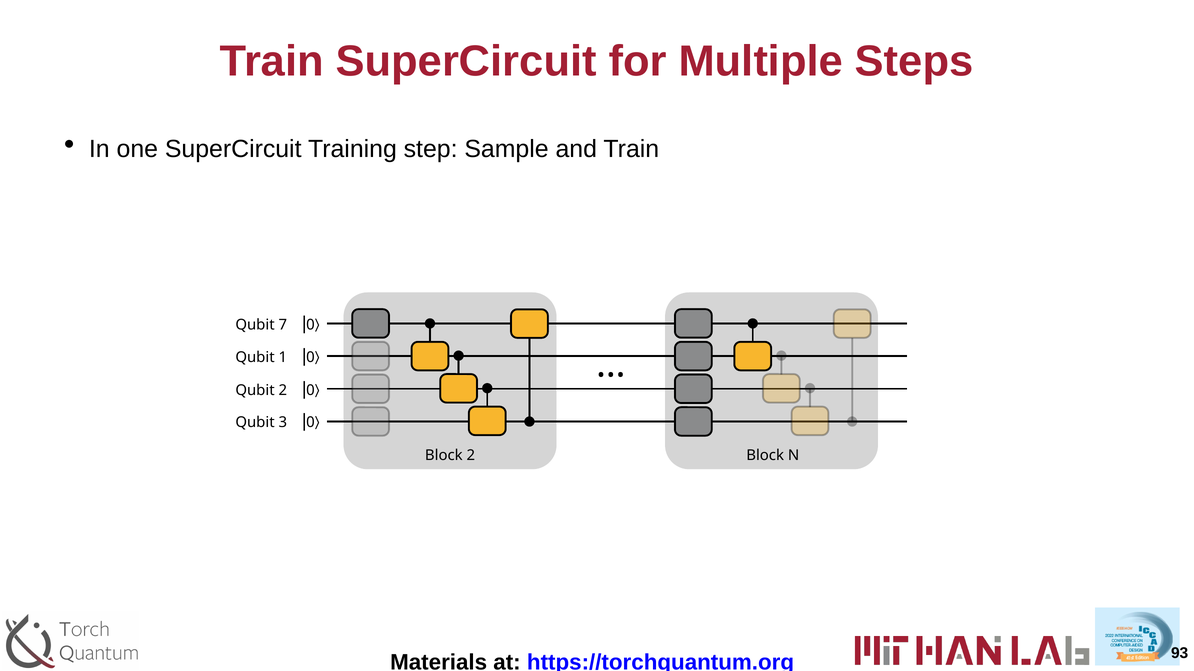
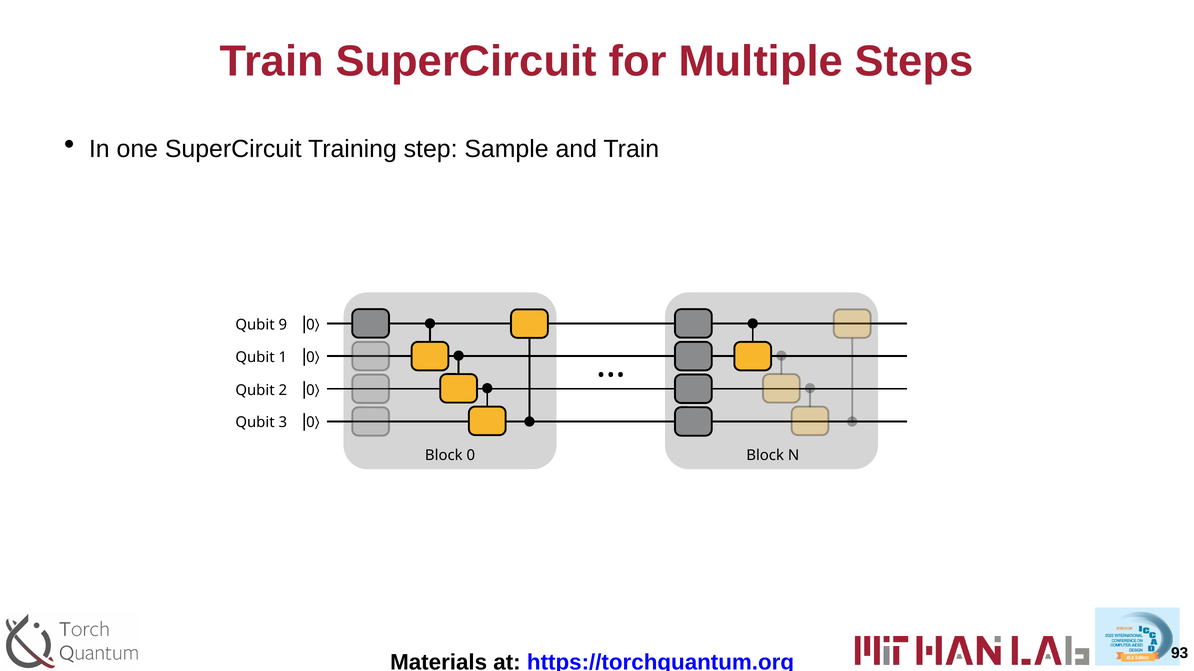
7: 7 -> 9 (283, 325)
Block 2: 2 -> 0 (471, 456)
